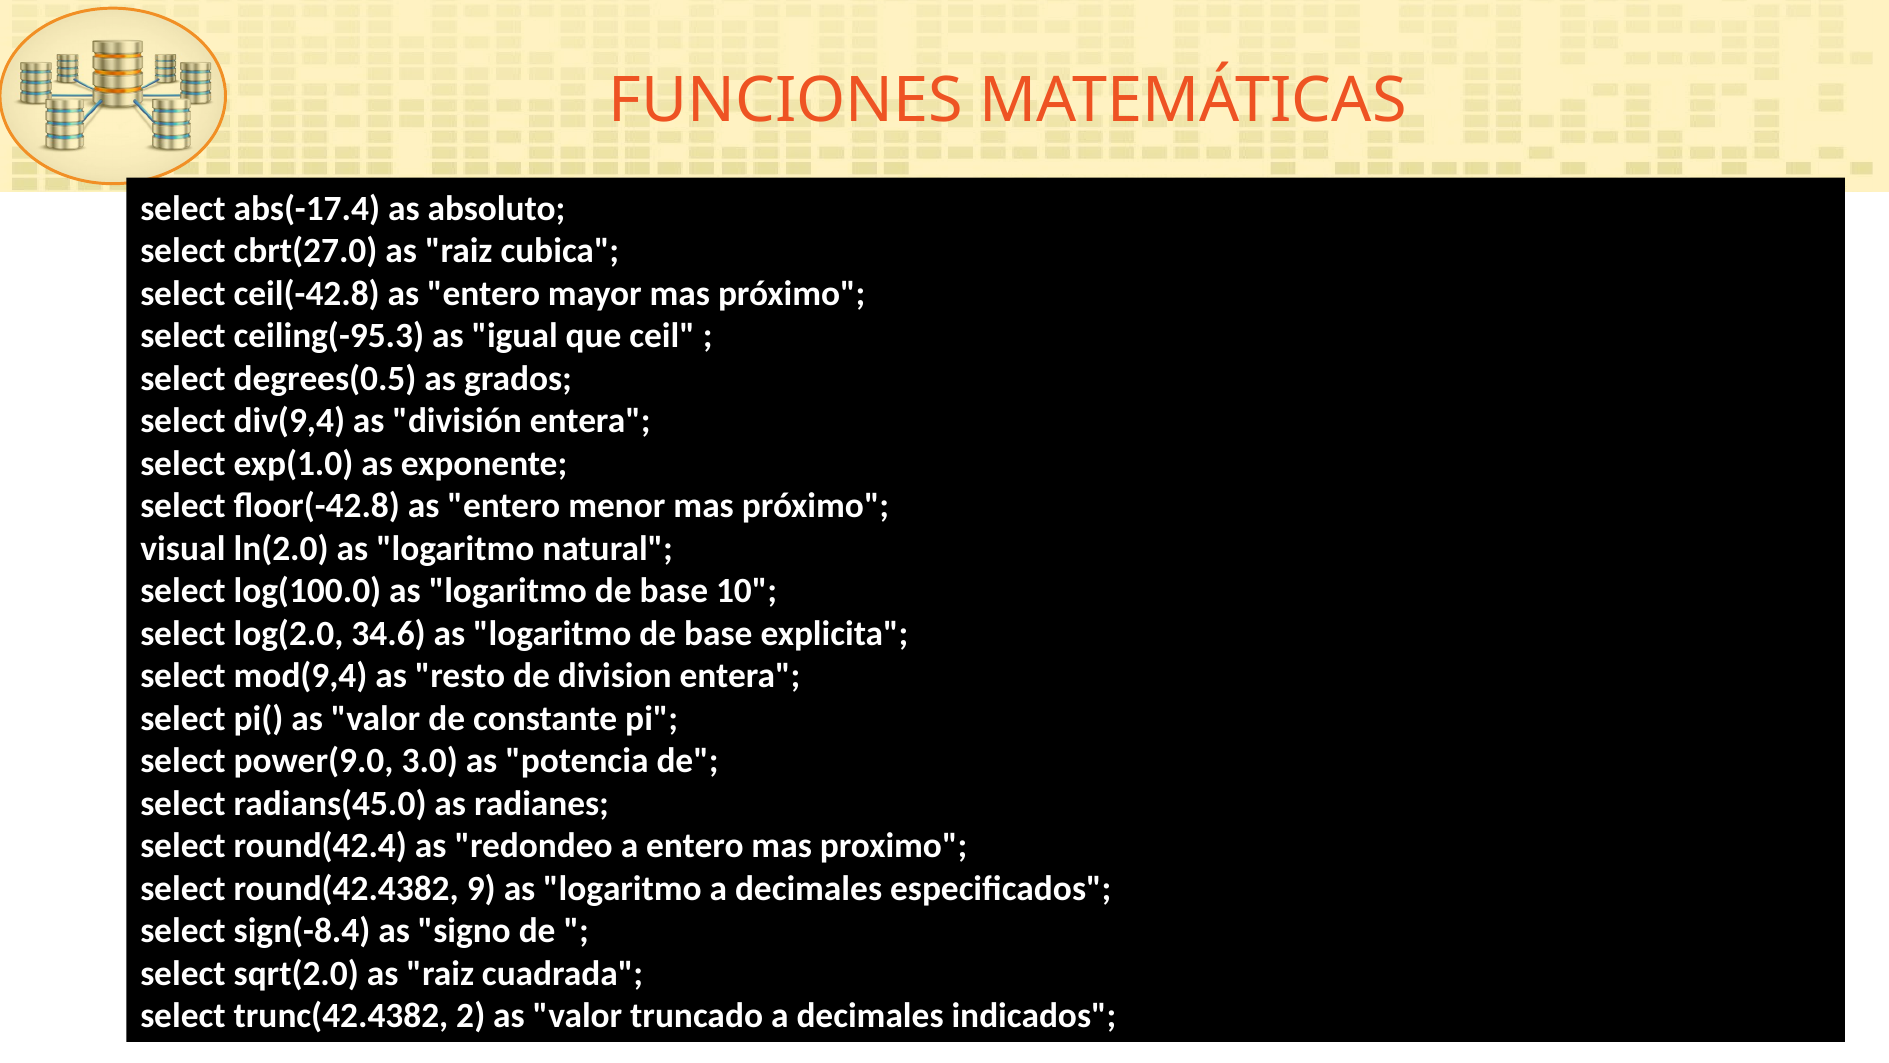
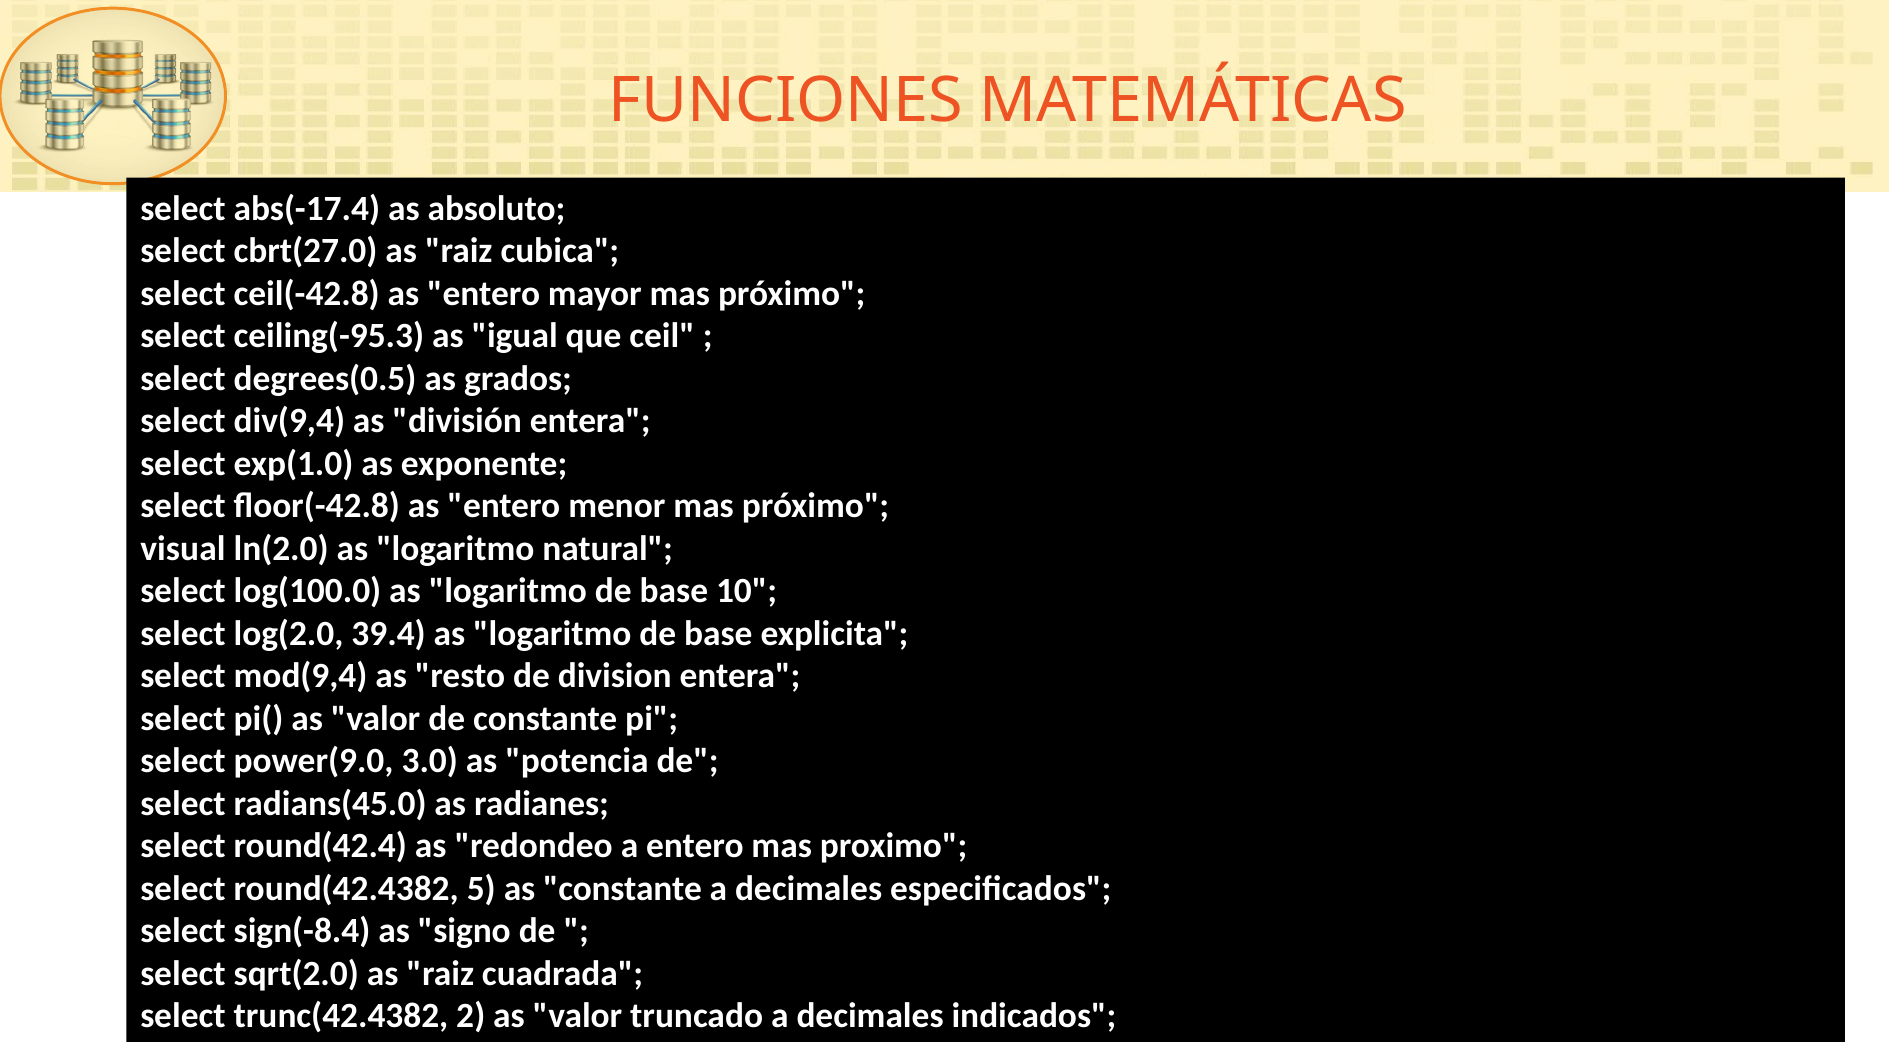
34.6: 34.6 -> 39.4 (389, 633)
9: 9 -> 5 (481, 888)
logaritmo: logaritmo -> constante (622, 888)
